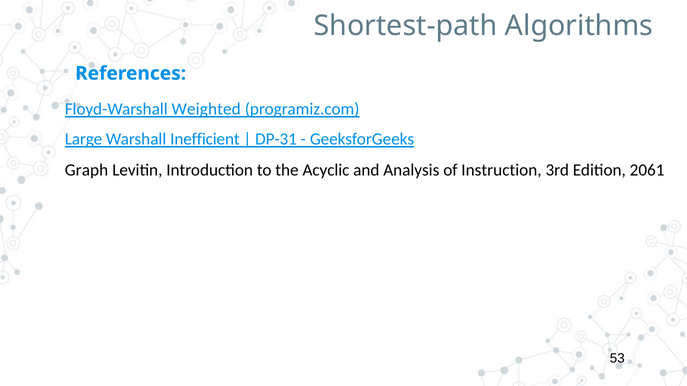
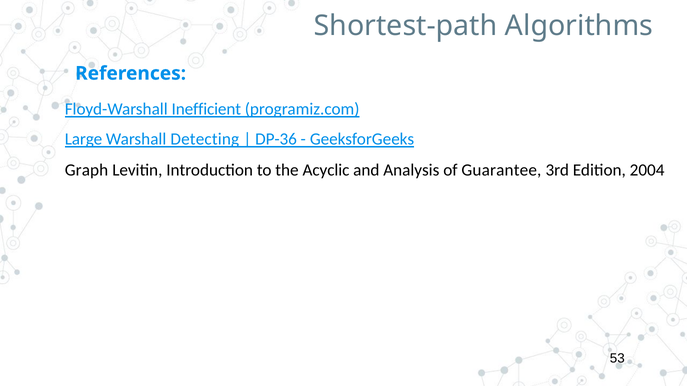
Weighted: Weighted -> Inefficient (206, 109)
Inefficient: Inefficient -> Detecting (205, 139)
DP-31: DP-31 -> DP-36 (276, 139)
Instruction: Instruction -> Guarantee (501, 170)
2061: 2061 -> 2004 (647, 170)
